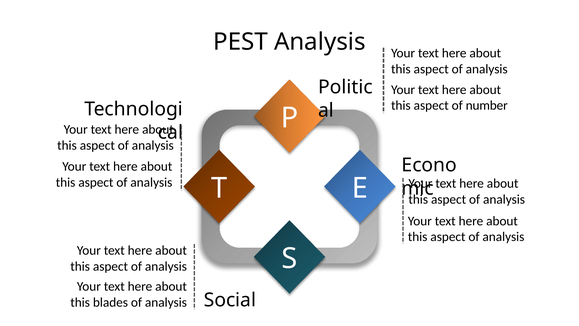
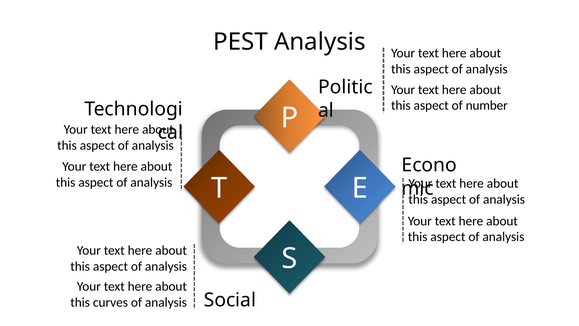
blades: blades -> curves (110, 302)
